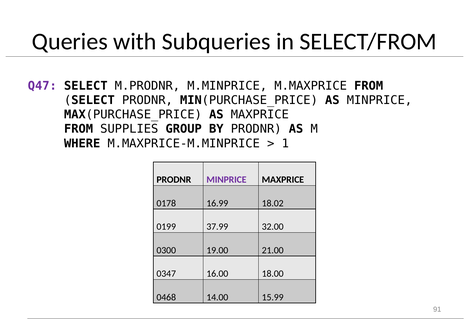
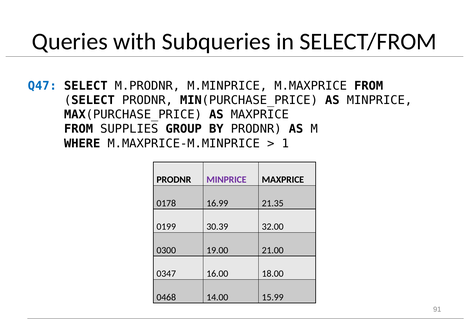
Q47 colour: purple -> blue (42, 86)
18.02: 18.02 -> 21.35 (273, 204)
37.99: 37.99 -> 30.39 (217, 227)
